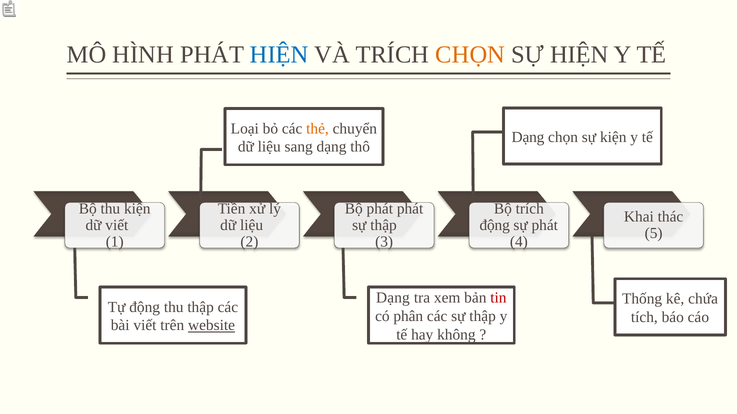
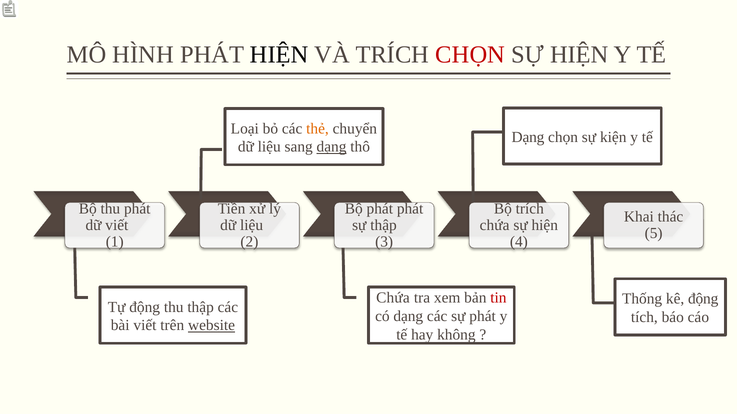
HIỆN colour: blue -> black (279, 55)
CHỌN colour: orange -> red (470, 55)
dạng underline: none -> present (332, 147)
thu kiện: kiện -> phát (137, 209)
động: động -> chứa (495, 225)
phát: phát -> hiện (545, 225)
Dạng: Dạng -> Chứa (393, 298)
kê chứa: chứa -> động (703, 299)
có phân: phân -> dạng (408, 317)
các sự thập: thập -> phát (483, 317)
